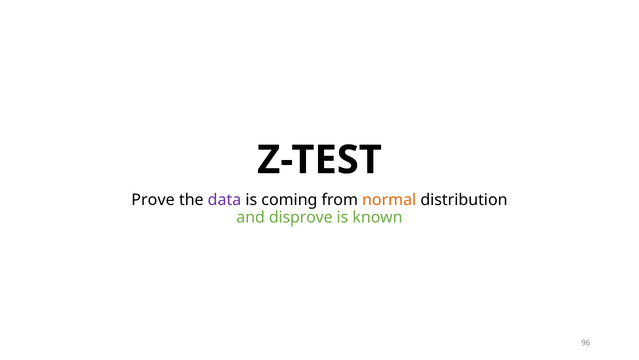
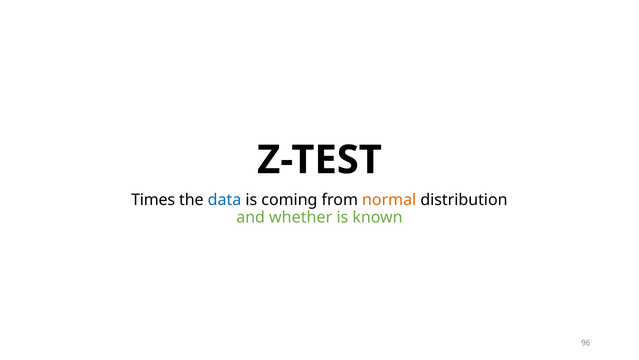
Prove: Prove -> Times (153, 200)
data colour: purple -> blue (225, 200)
disprove: disprove -> whether (301, 217)
